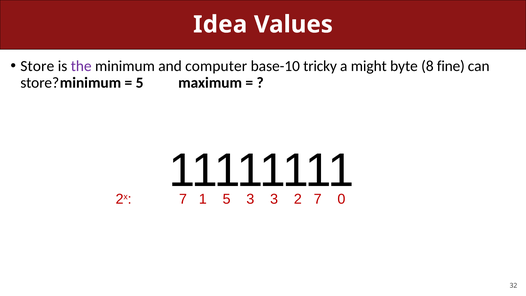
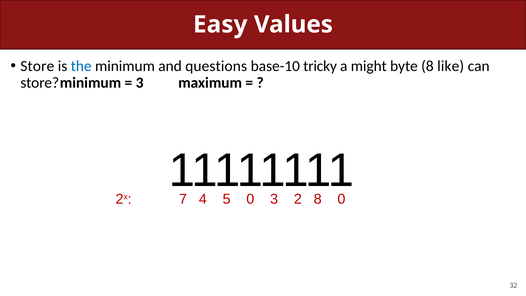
Idea: Idea -> Easy (220, 25)
the colour: purple -> blue (81, 66)
computer: computer -> questions (216, 66)
fine: fine -> like (451, 66)
5: 5 -> 3 (140, 83)
1: 1 -> 4 (203, 199)
5 3: 3 -> 0 (250, 199)
2 7: 7 -> 8 (318, 199)
